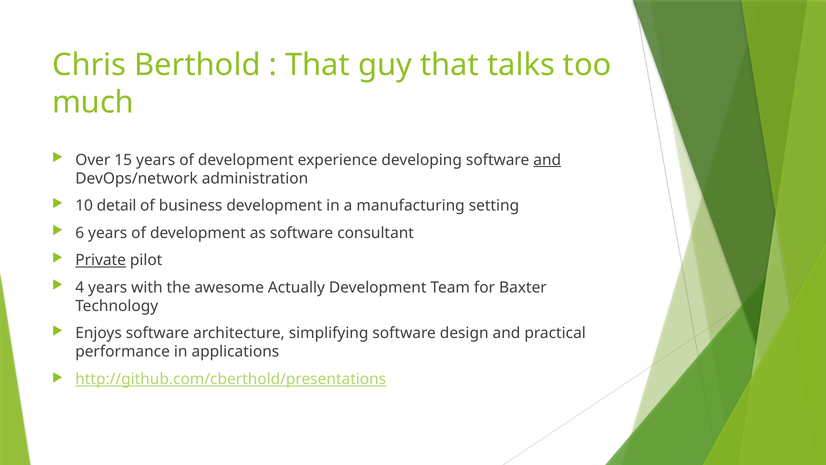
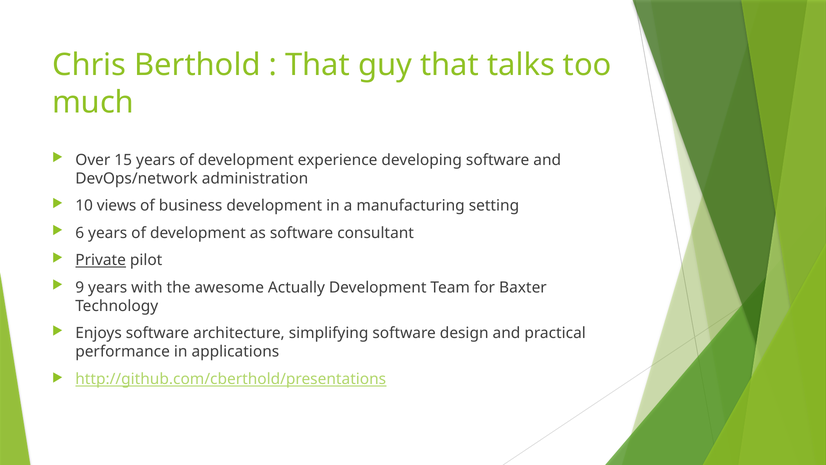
and underline: present -> none (547, 160)
detail: detail -> views (117, 206)
4: 4 -> 9 (80, 287)
